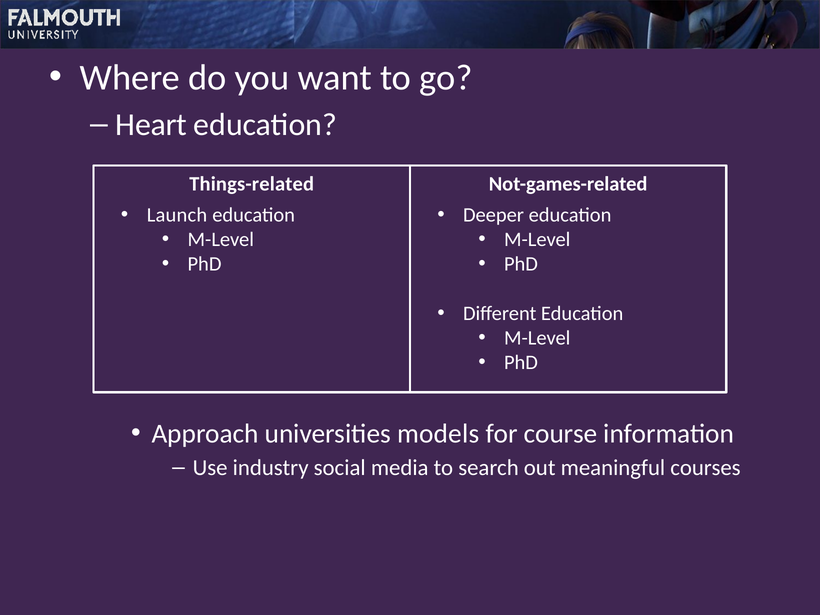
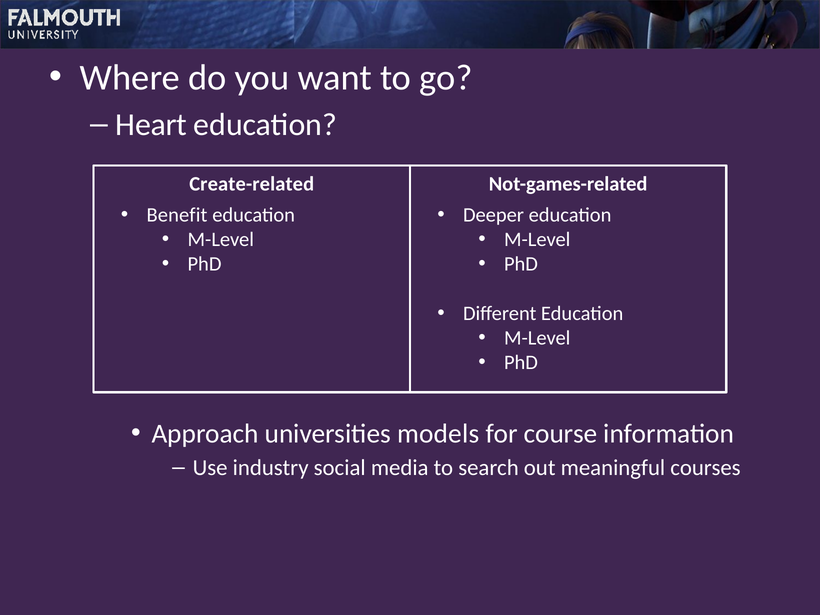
Things-related: Things-related -> Create-related (252, 184)
Launch: Launch -> Benefit (177, 215)
